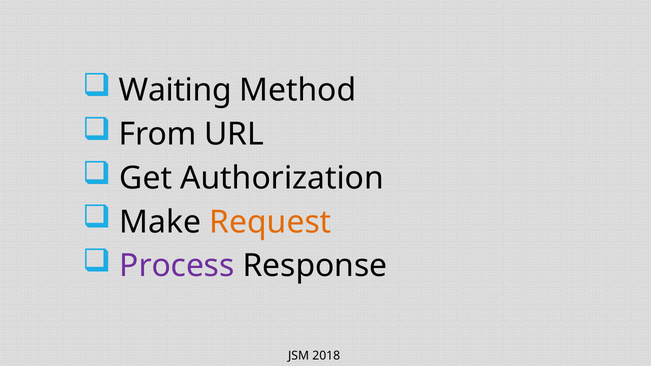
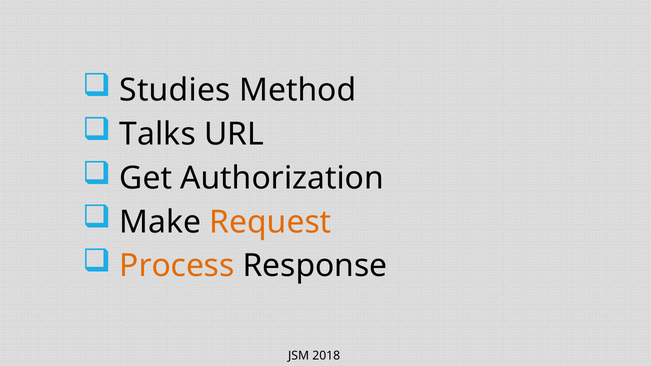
Waiting: Waiting -> Studies (175, 90)
From: From -> Talks (158, 134)
Process colour: purple -> orange (177, 266)
